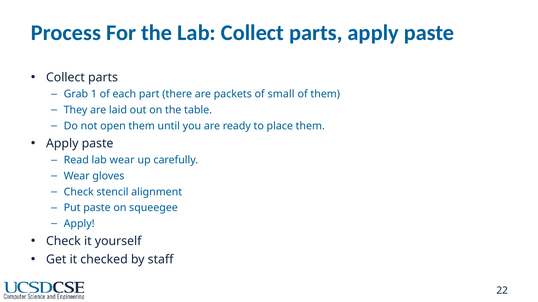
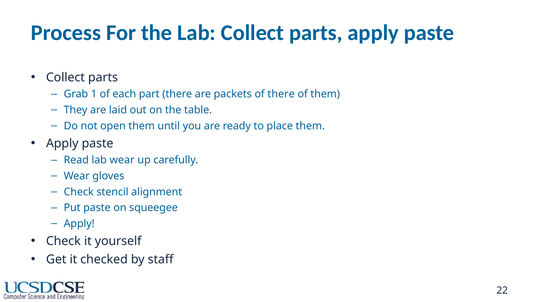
of small: small -> there (281, 94)
